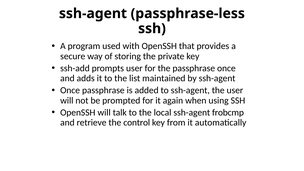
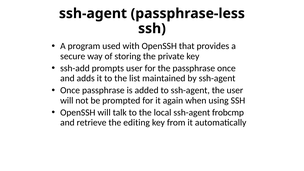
control: control -> editing (137, 123)
